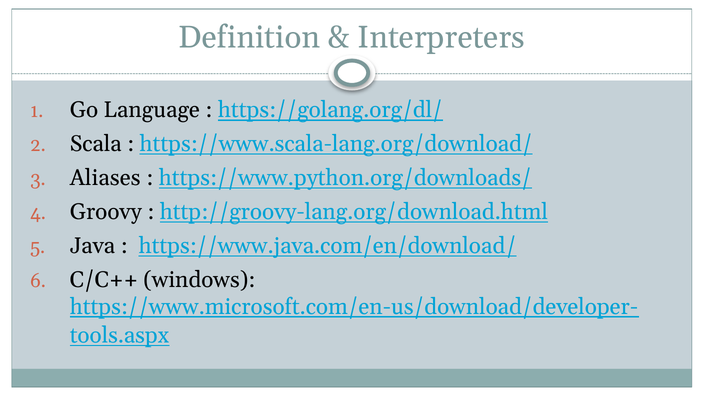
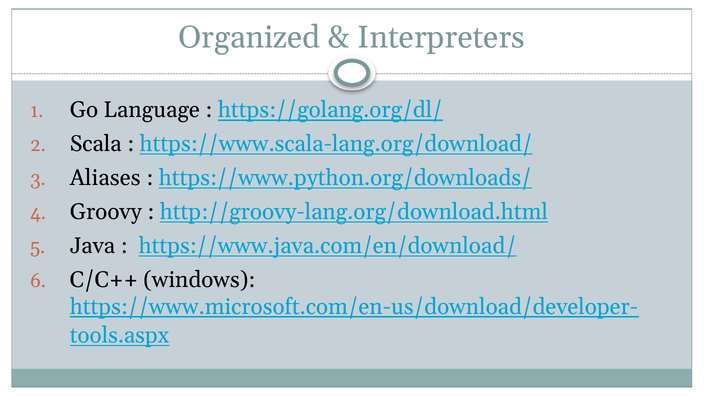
Definition: Definition -> Organized (249, 38)
